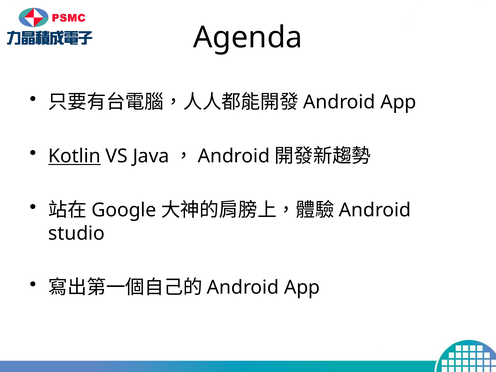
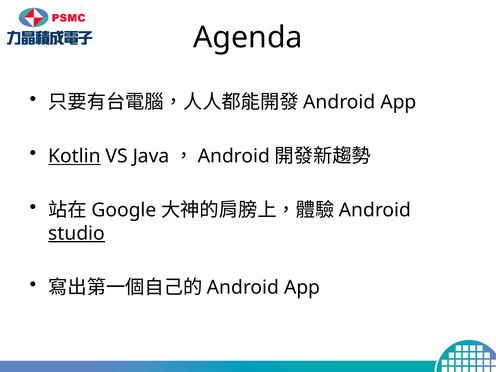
studio underline: none -> present (77, 233)
